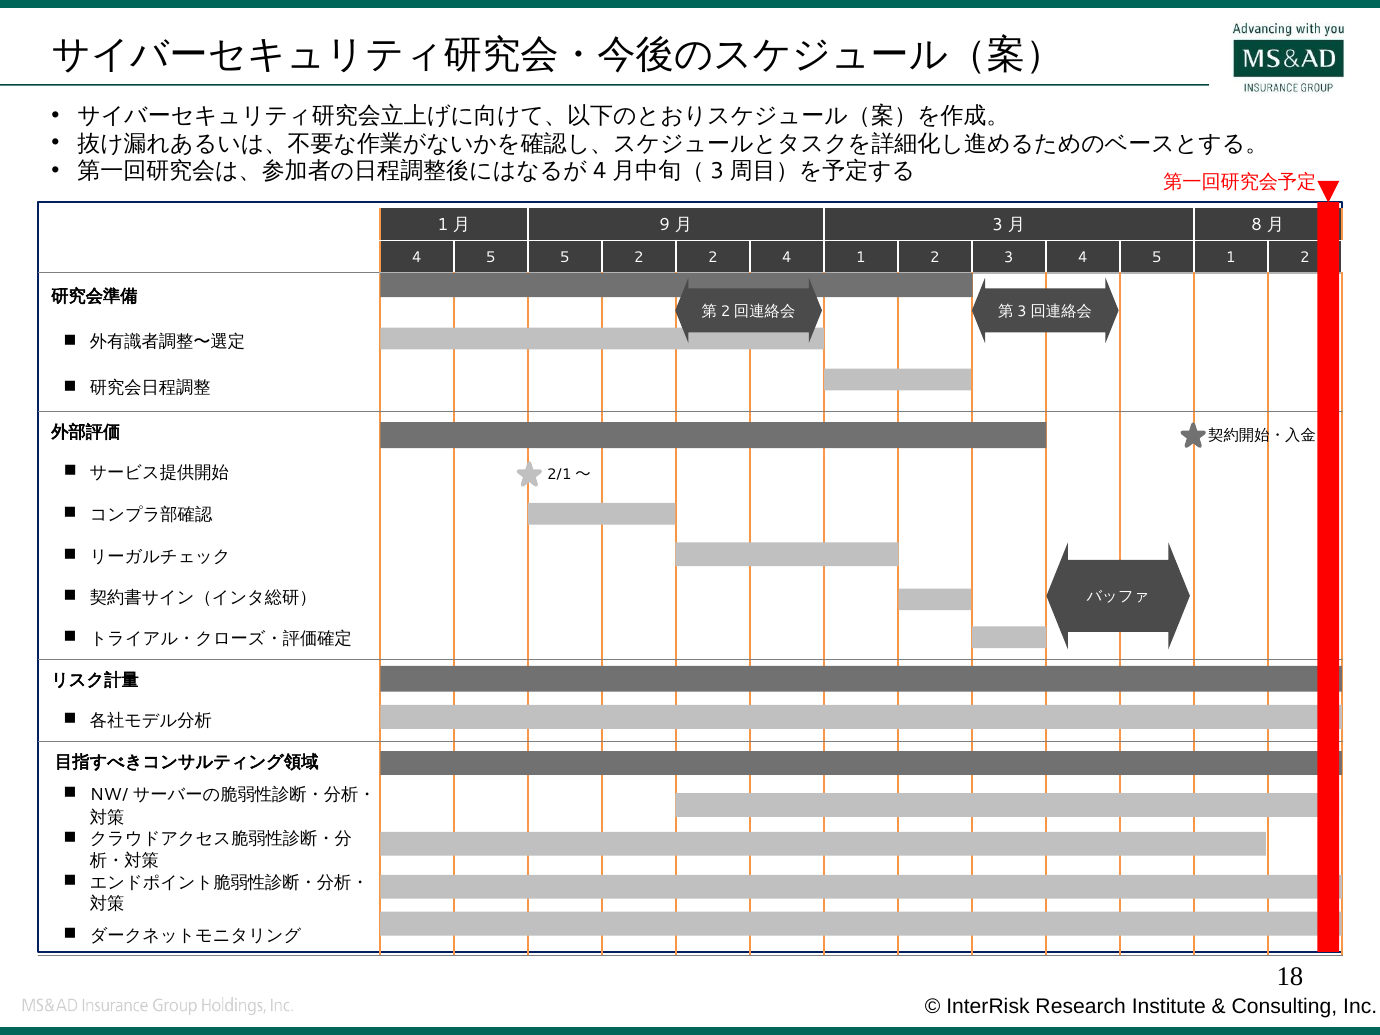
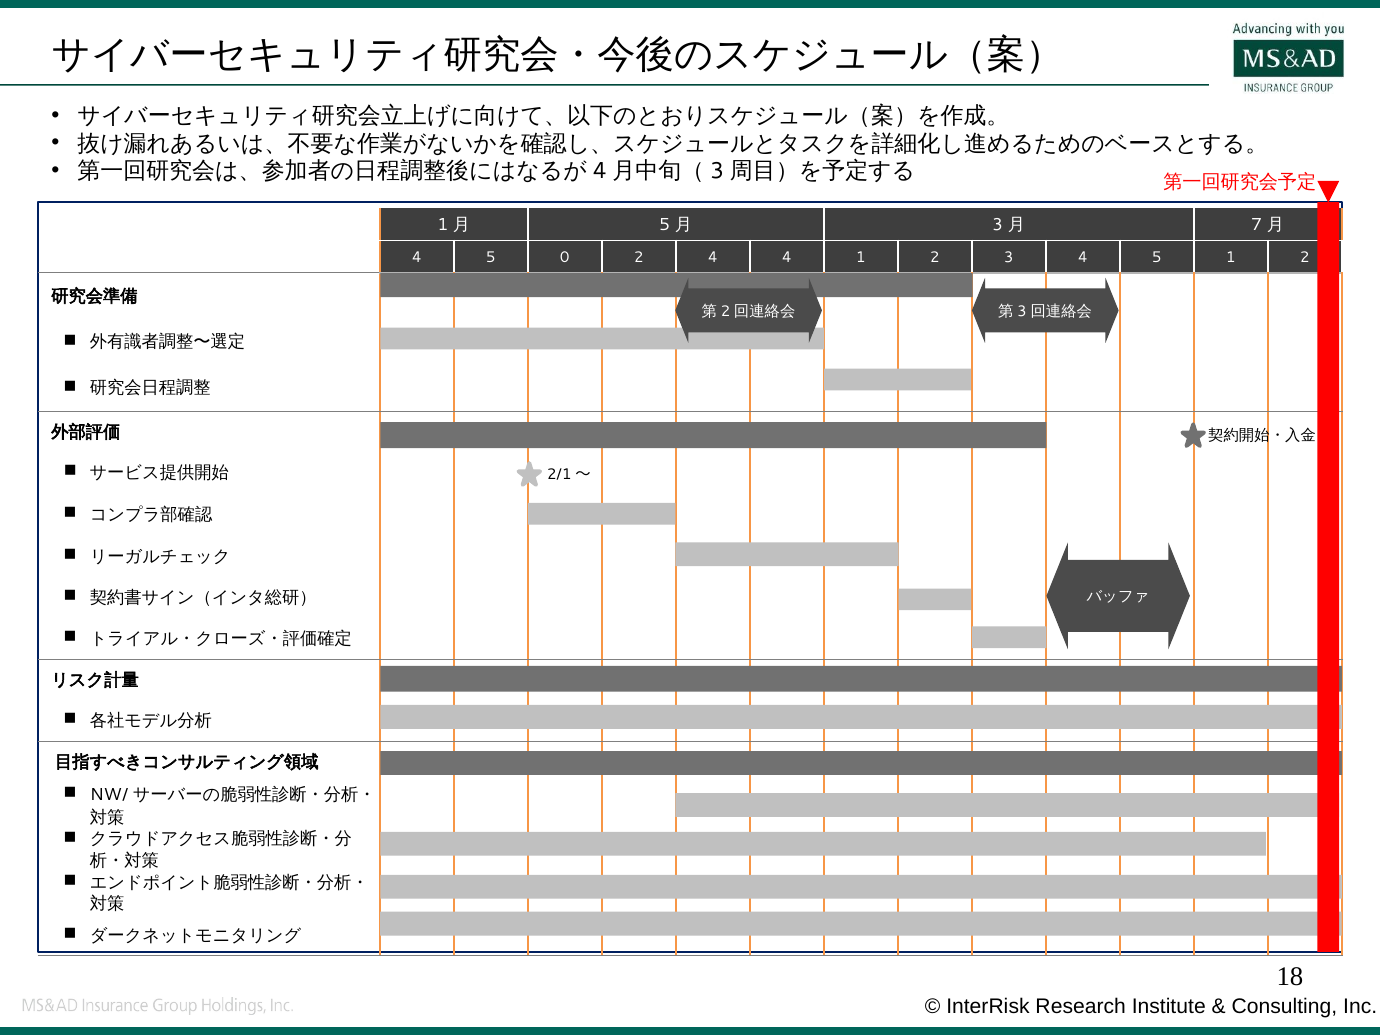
9: 9 -> 5 (665, 225)
8: 8 -> 7 (1257, 225)
5 5: 5 -> 0 (565, 257)
2 2: 2 -> 4 (713, 257)
